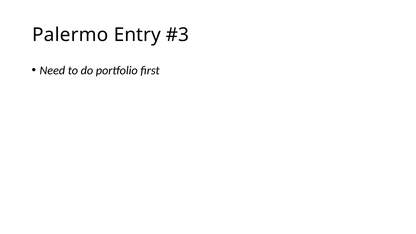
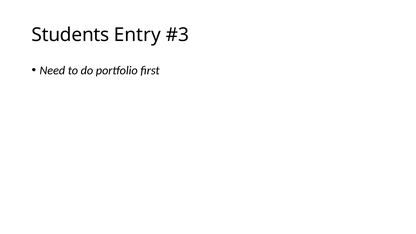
Palermo: Palermo -> Students (70, 35)
